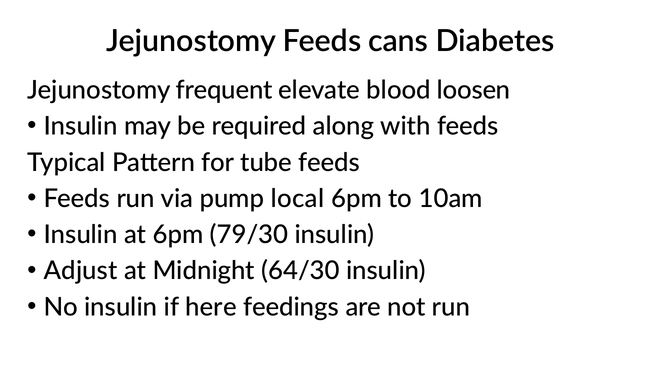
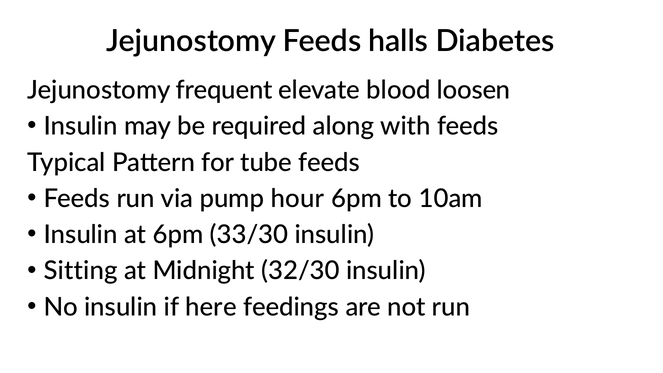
cans: cans -> halls (398, 41)
local: local -> hour (298, 199)
79/30: 79/30 -> 33/30 (249, 235)
Adjust: Adjust -> Sitting (81, 271)
64/30: 64/30 -> 32/30 (300, 271)
